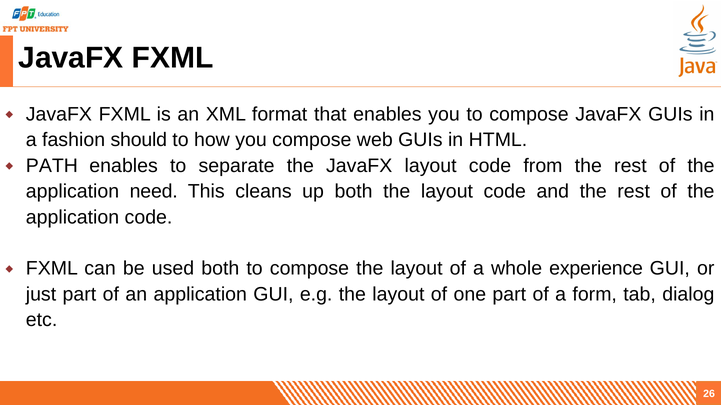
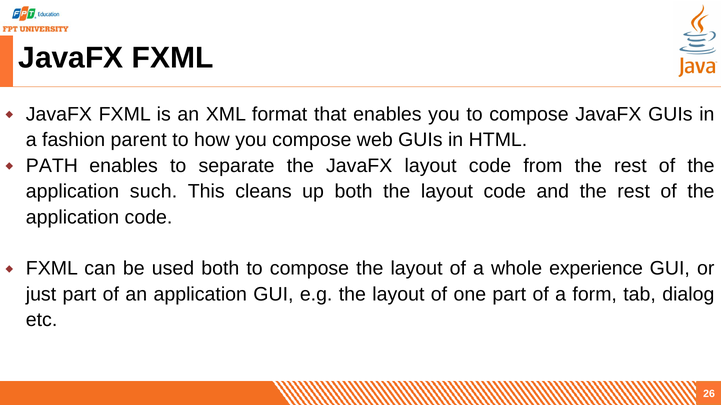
should: should -> parent (139, 140)
need: need -> such (154, 192)
